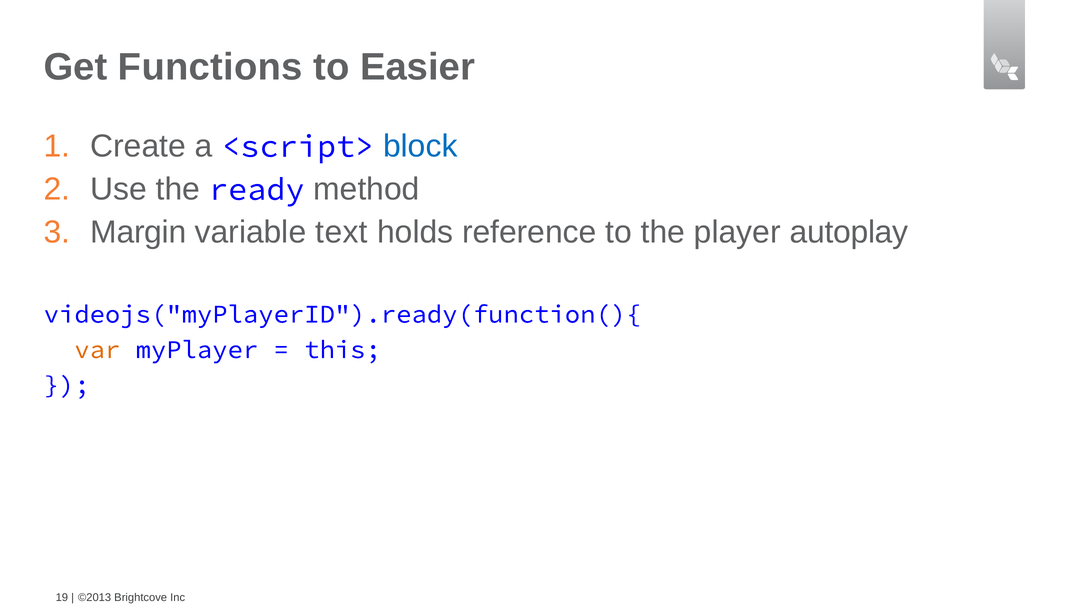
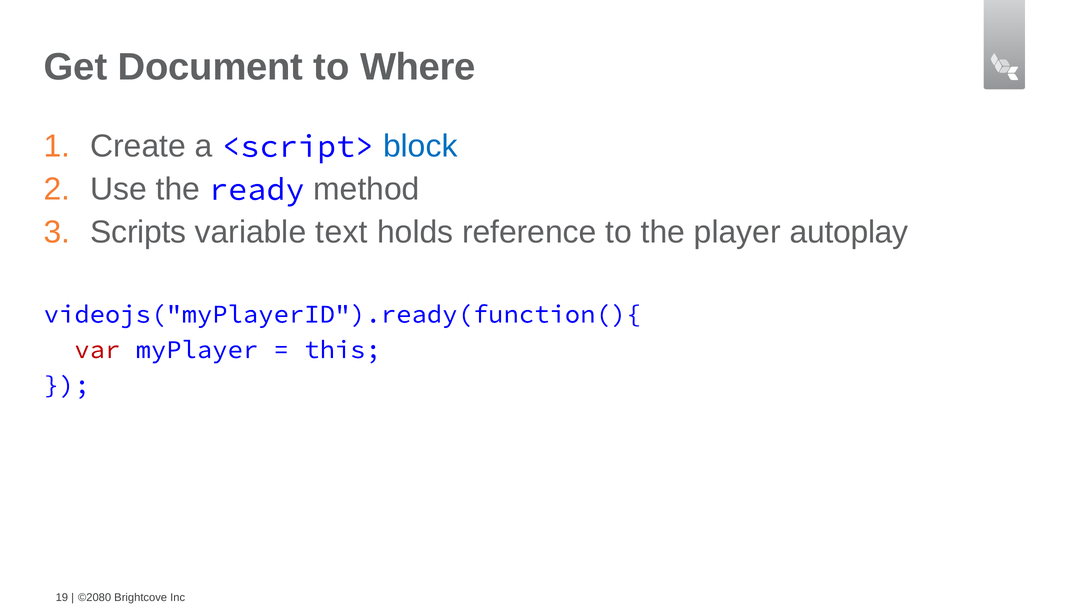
Functions: Functions -> Document (211, 67)
Easier: Easier -> Where (418, 67)
Margin: Margin -> Scripts (138, 232)
var colour: orange -> red (97, 350)
©2013: ©2013 -> ©2080 (95, 597)
